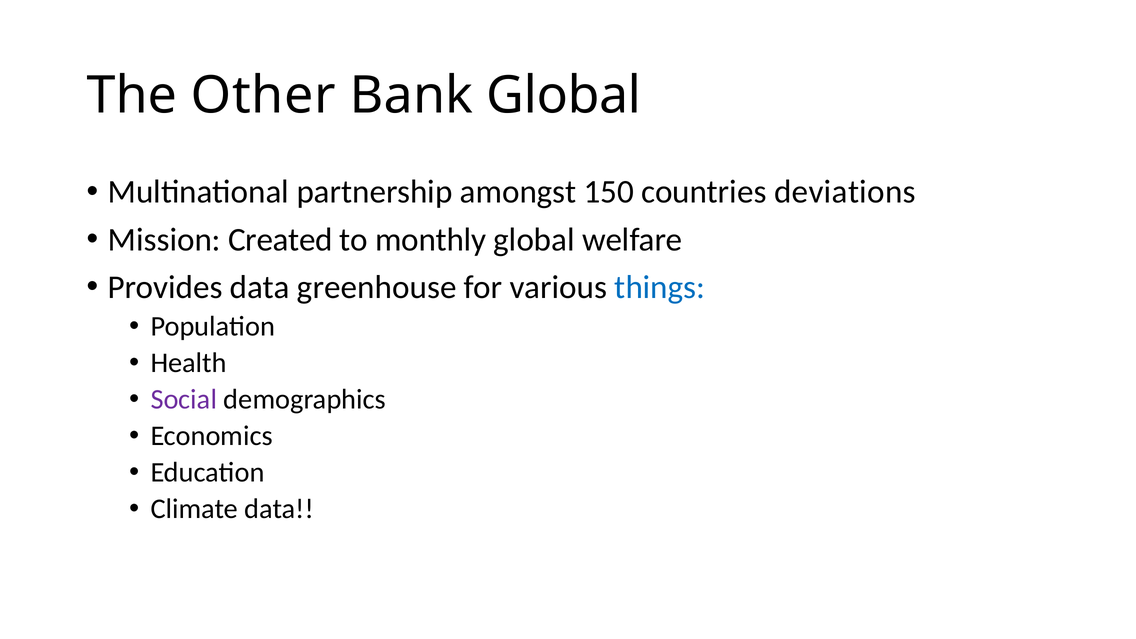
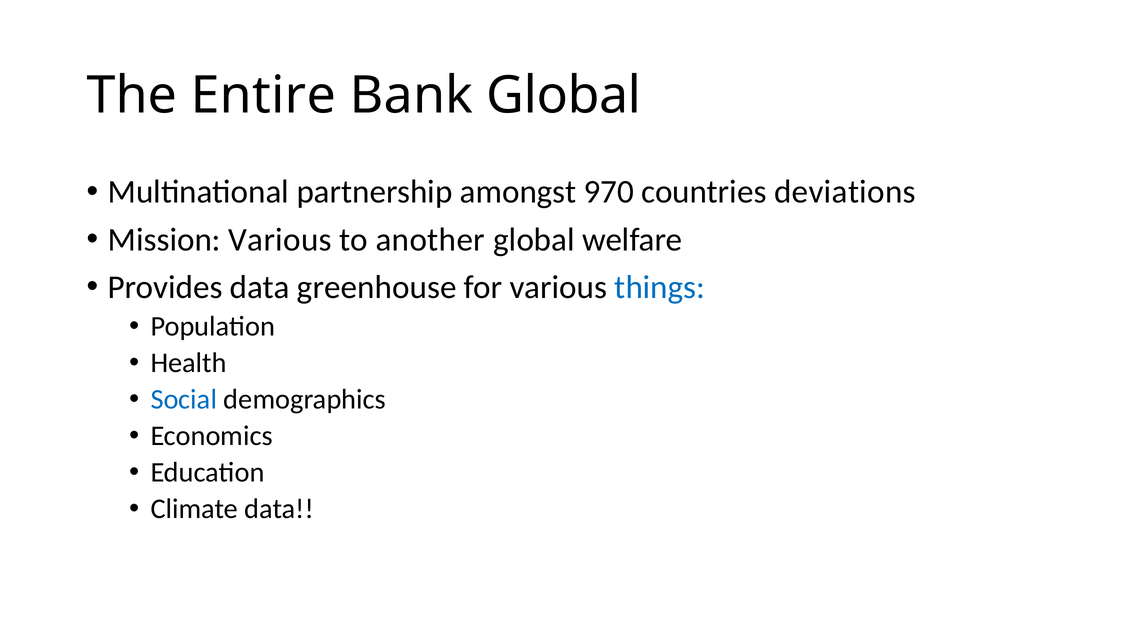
Other: Other -> Entire (263, 95)
150: 150 -> 970 (609, 192)
Mission Created: Created -> Various (280, 240)
monthly: monthly -> another (430, 240)
Social colour: purple -> blue (184, 399)
